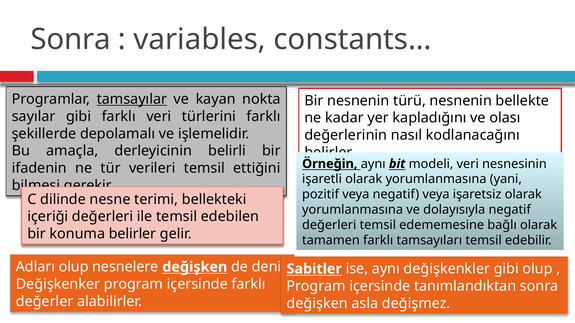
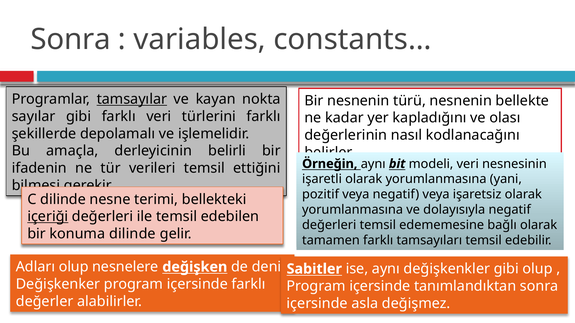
içeriği underline: none -> present (48, 217)
konuma belirler: belirler -> dilinde (132, 234)
değişken: değişken -> içersinde (317, 304)
